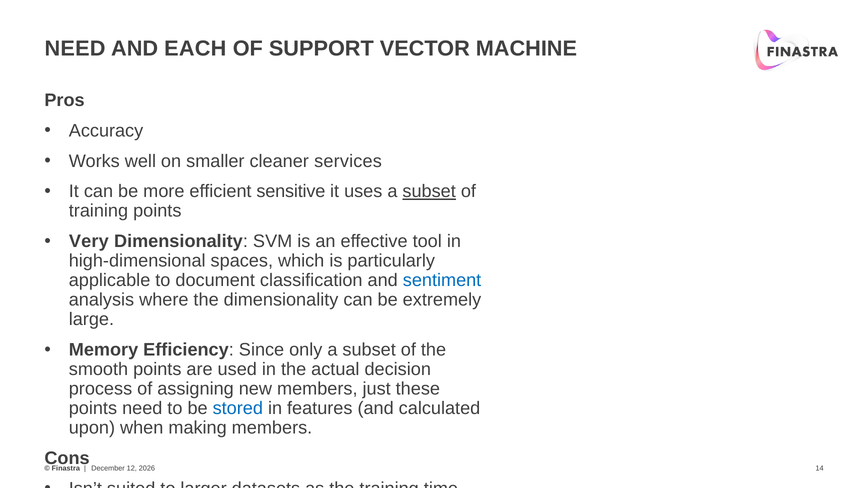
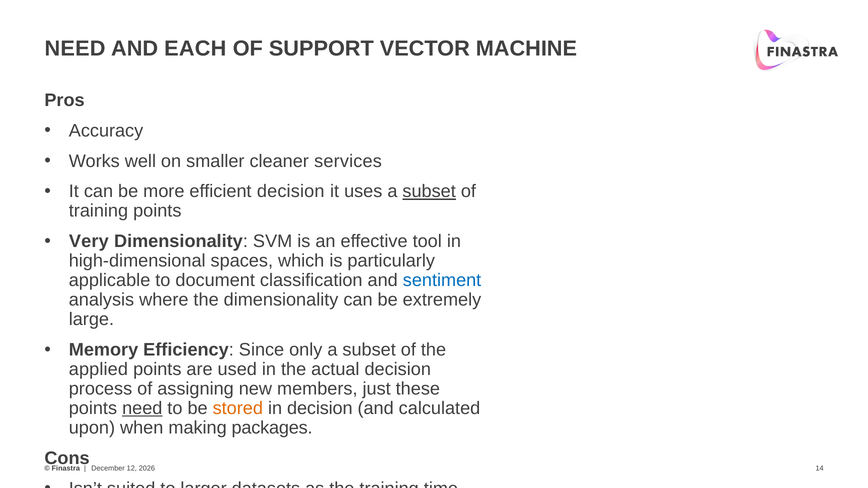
efficient sensitive: sensitive -> decision (291, 192)
smooth: smooth -> applied (98, 370)
need underline: none -> present (142, 409)
stored colour: blue -> orange (238, 409)
in features: features -> decision (320, 409)
making members: members -> packages (272, 428)
